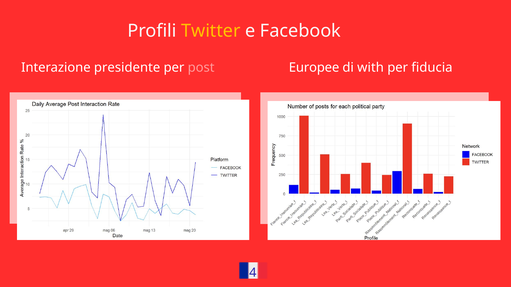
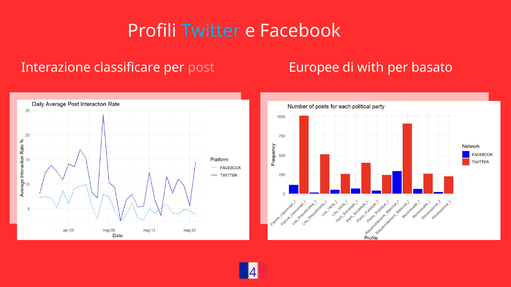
Twitter colour: yellow -> light blue (211, 31)
presidente: presidente -> classificare (127, 68)
fiducia: fiducia -> basato (432, 68)
